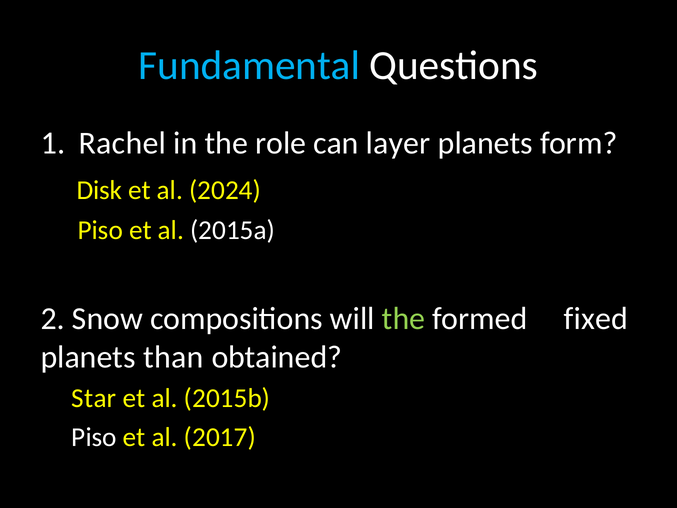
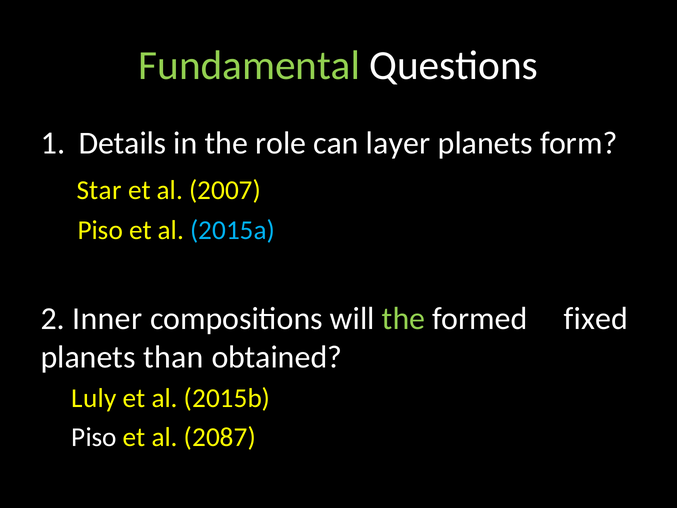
Fundamental colour: light blue -> light green (249, 66)
Rachel: Rachel -> Details (123, 143)
Disk: Disk -> Star (99, 190)
2024: 2024 -> 2007 (225, 190)
2015a colour: white -> light blue (233, 230)
Snow: Snow -> Inner (107, 319)
Star: Star -> Luly (94, 398)
2017: 2017 -> 2087 (220, 437)
